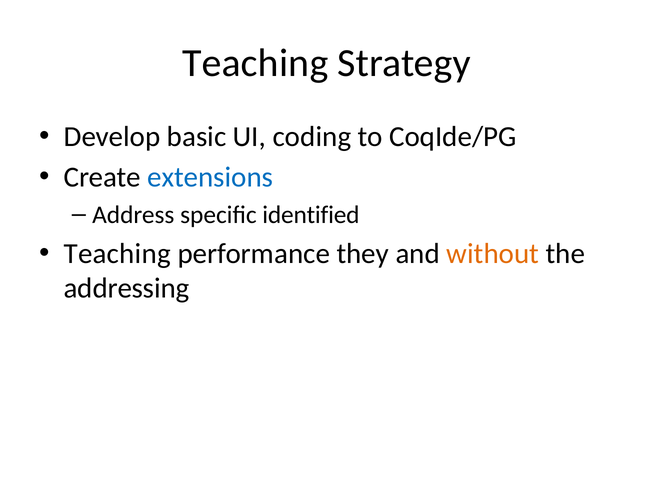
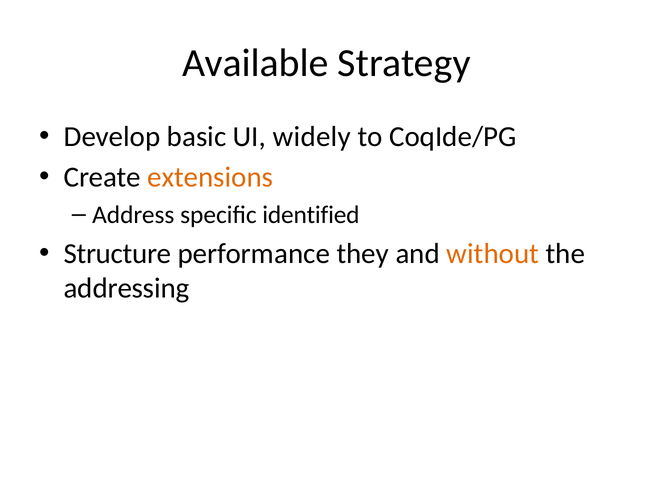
Teaching: Teaching -> Available (255, 63)
coding: coding -> widely (312, 137)
extensions colour: blue -> orange (210, 178)
Teaching: Teaching -> Structure (117, 254)
